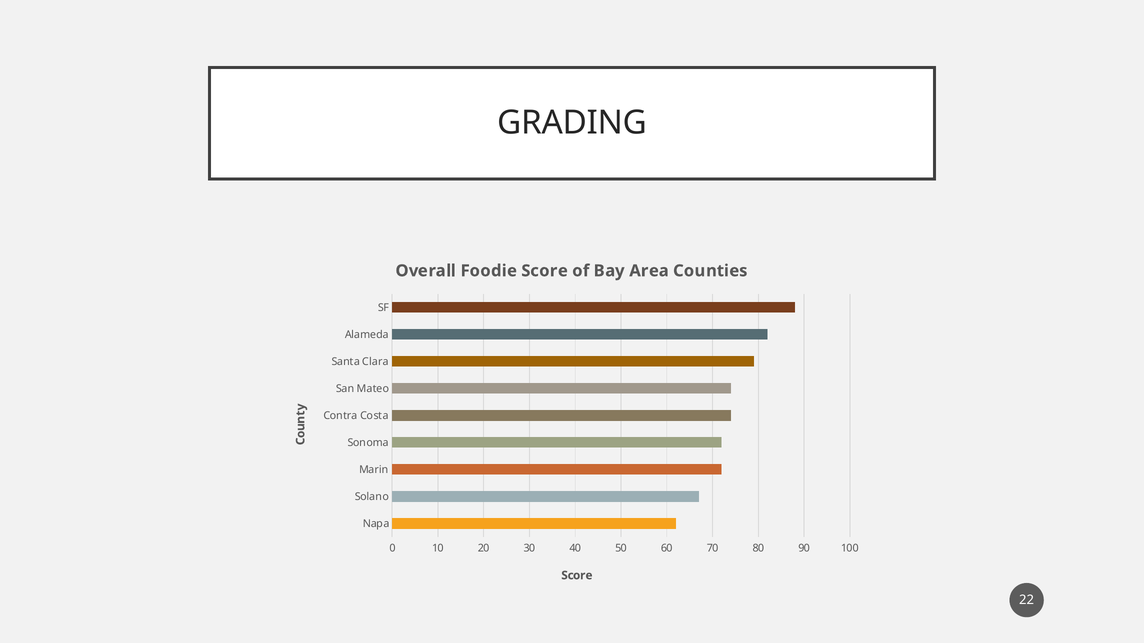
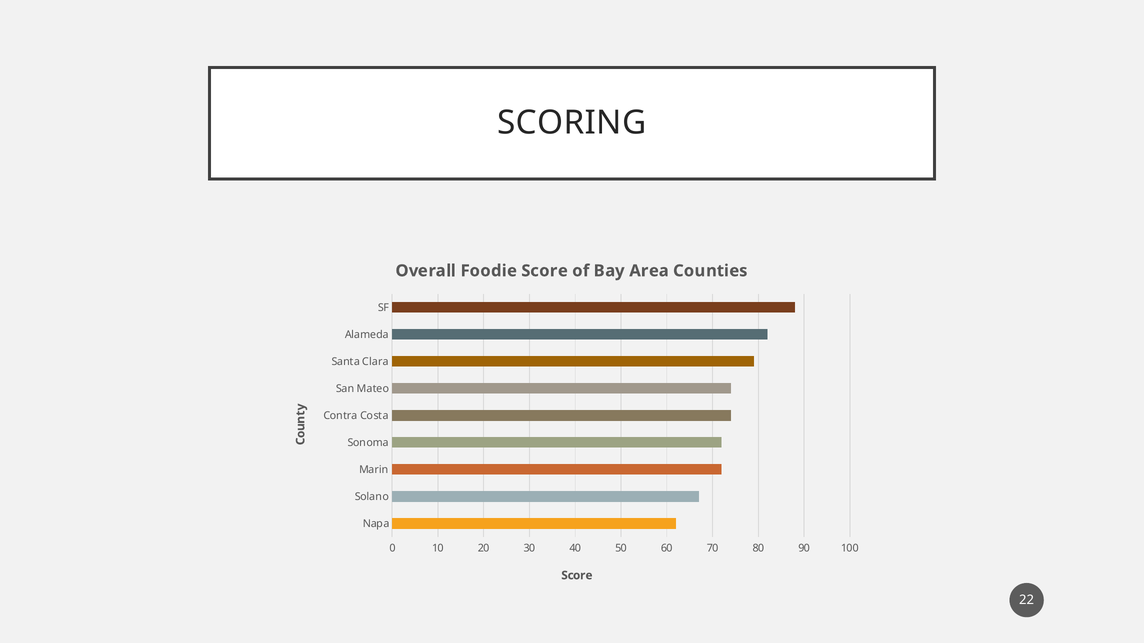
GRADING: GRADING -> SCORING (572, 123)
